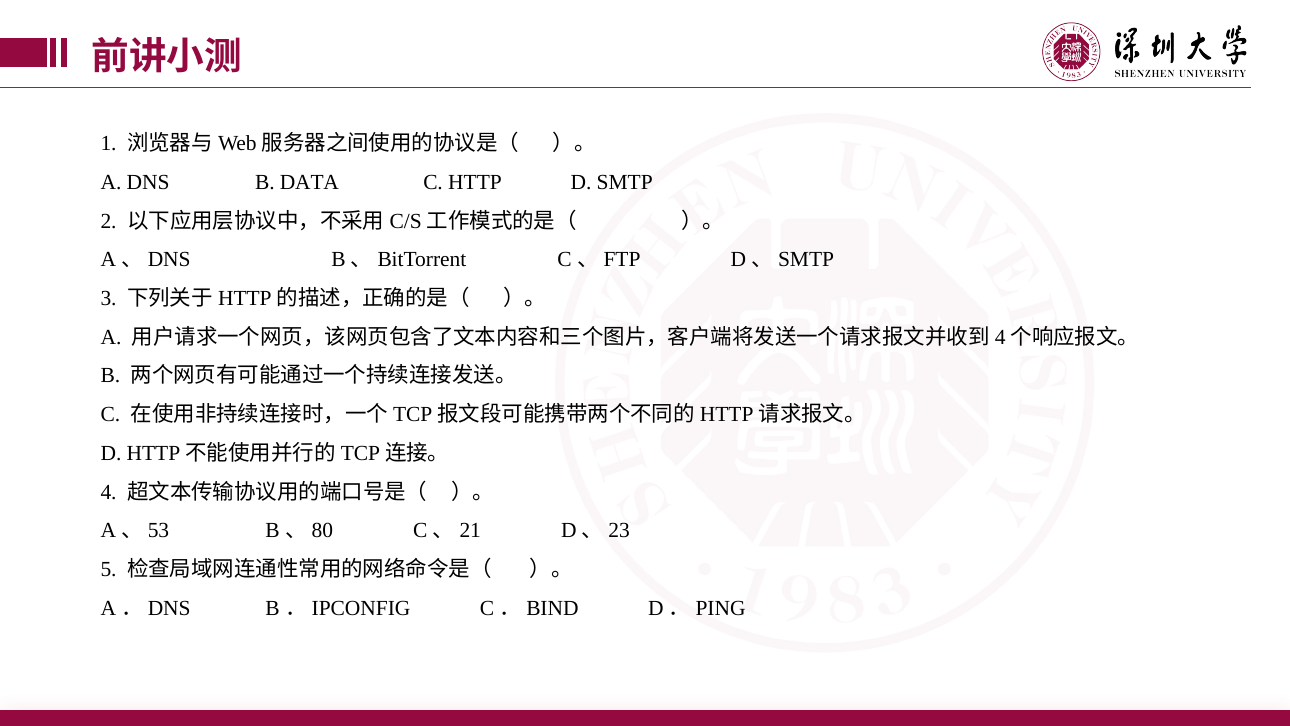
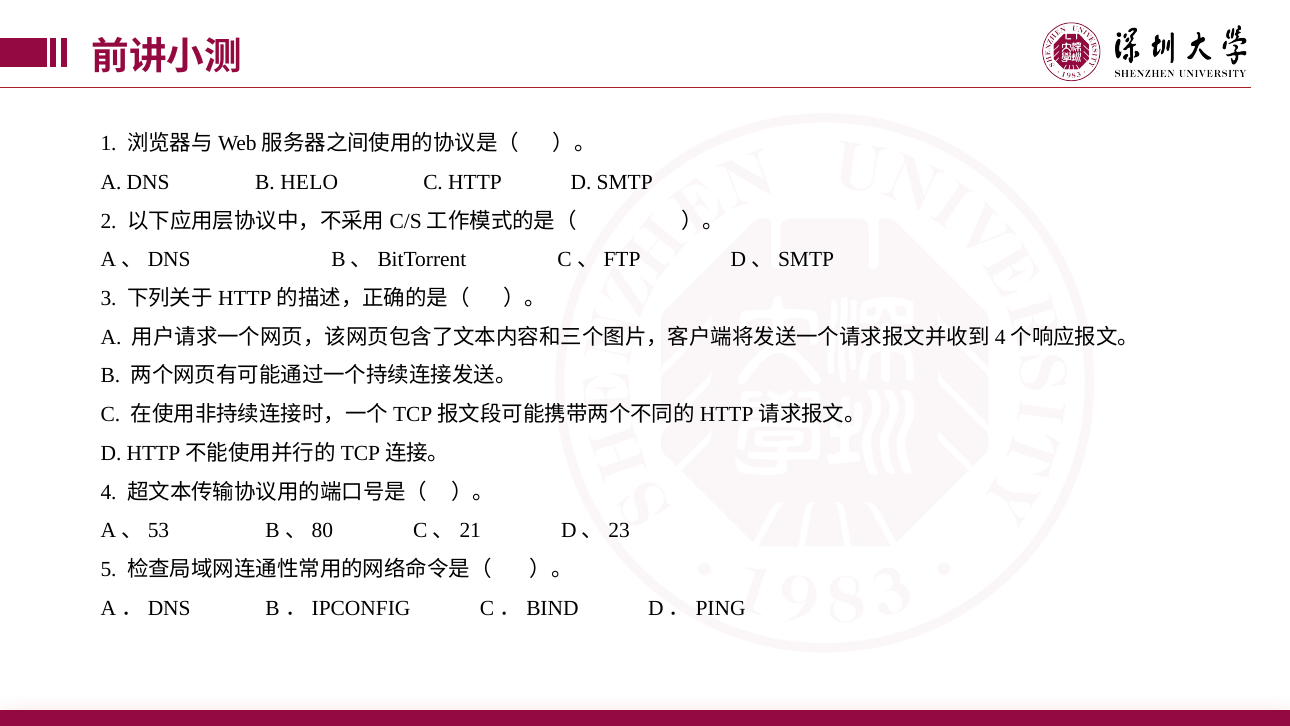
DATA: DATA -> HELO (309, 182)
